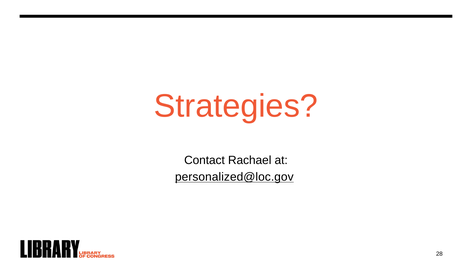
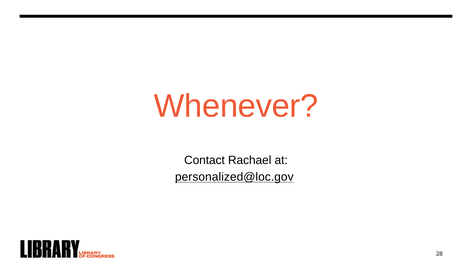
Strategies: Strategies -> Whenever (236, 106)
